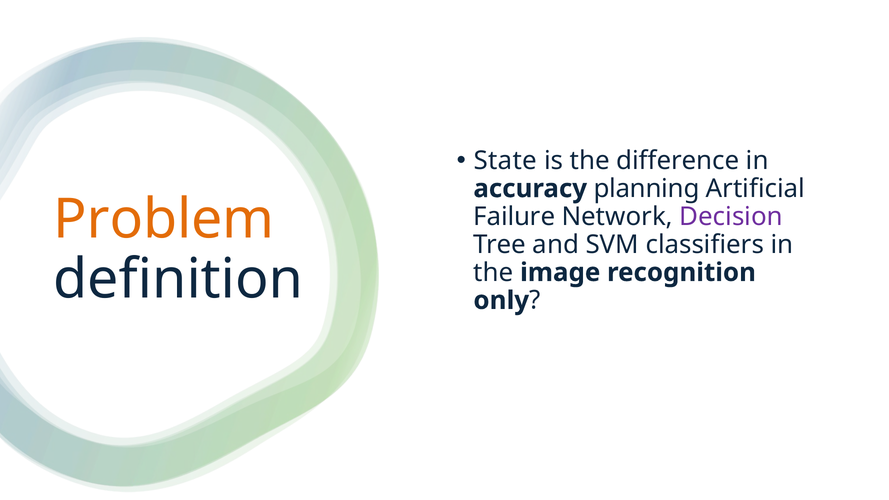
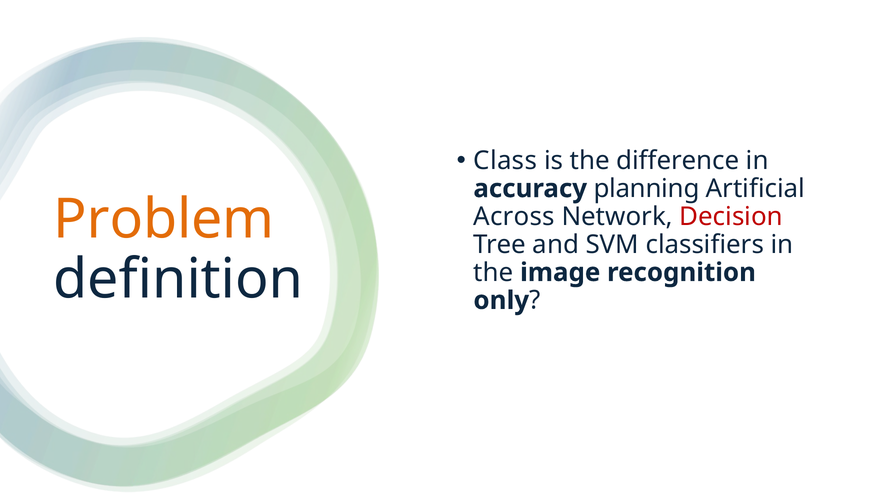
State: State -> Class (505, 161)
Failure: Failure -> Across (514, 217)
Decision colour: purple -> red (731, 217)
